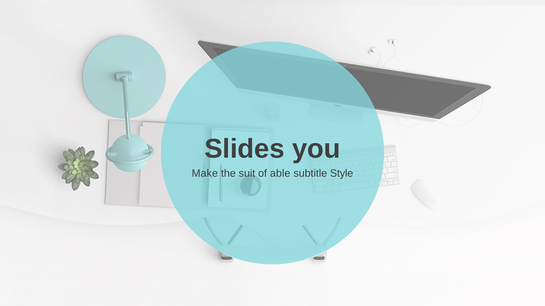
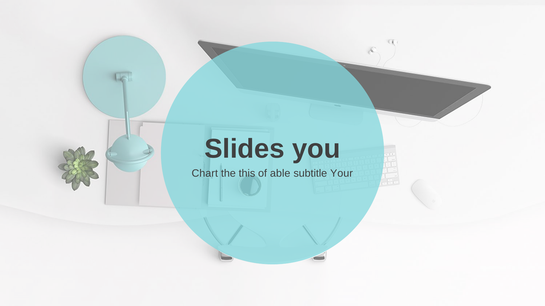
Make: Make -> Chart (205, 174)
suit: suit -> this (247, 174)
Style: Style -> Your (342, 174)
